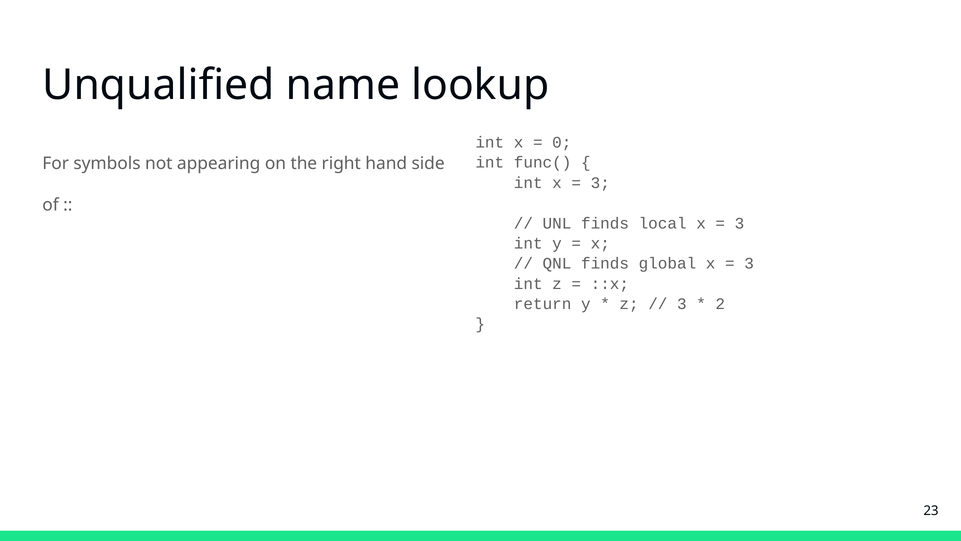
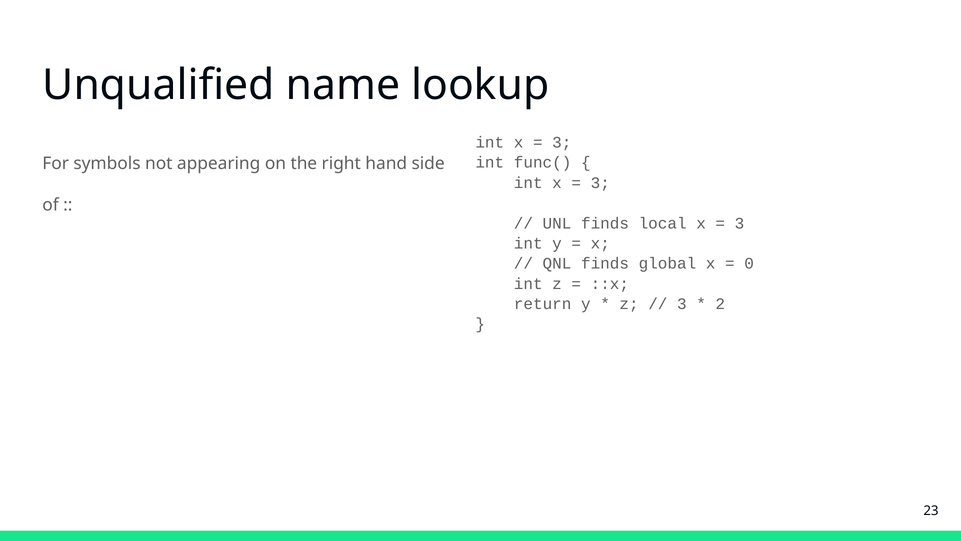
0: 0 -> 3 (562, 142)
3: 3 -> 0 (749, 263)
